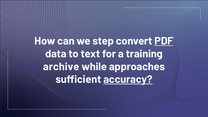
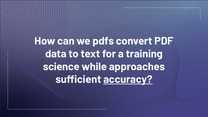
step: step -> pdfs (103, 41)
PDF underline: present -> none (164, 41)
archive: archive -> science (61, 67)
